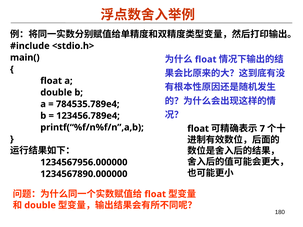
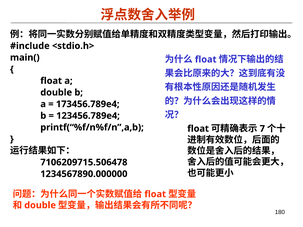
784535.789e4: 784535.789e4 -> 173456.789e4 (88, 104)
1234567956.000000: 1234567956.000000 -> 7106209715.506478 (84, 162)
